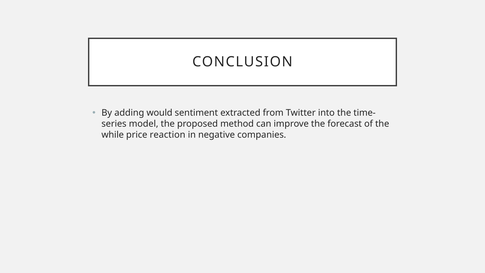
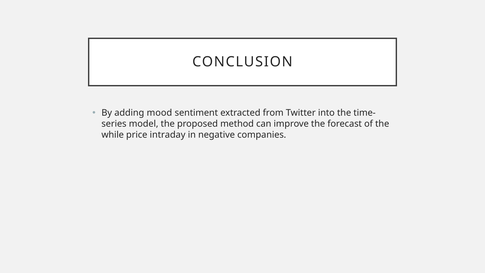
would: would -> mood (159, 113)
reaction: reaction -> intraday (168, 135)
